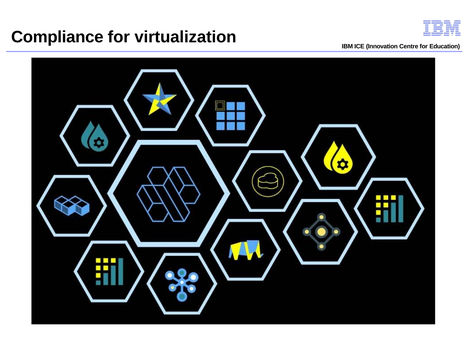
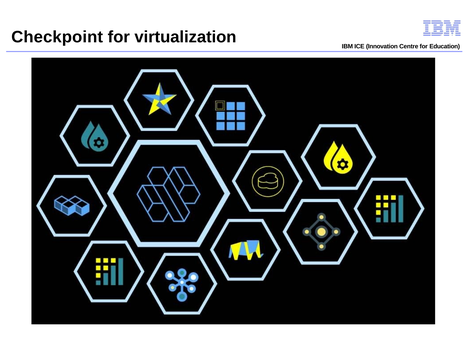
Compliance: Compliance -> Checkpoint (57, 37)
